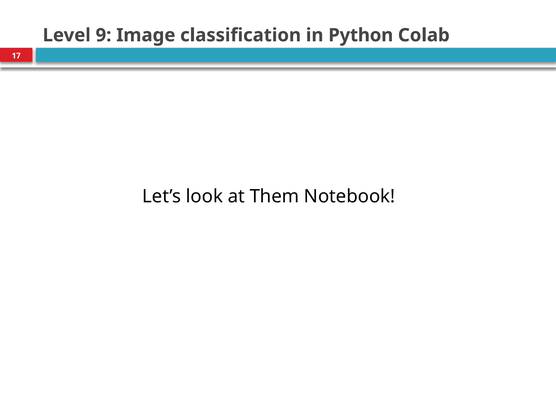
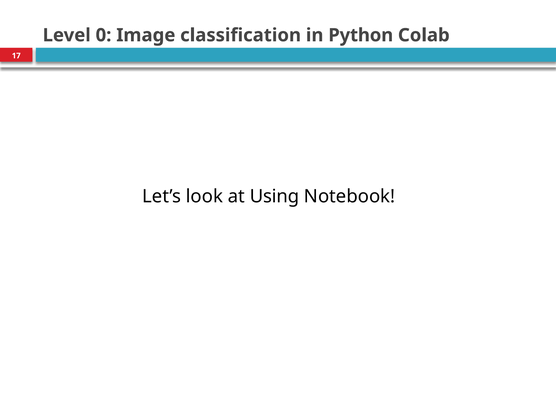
9: 9 -> 0 (104, 35)
Them: Them -> Using (274, 196)
